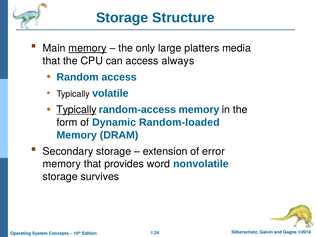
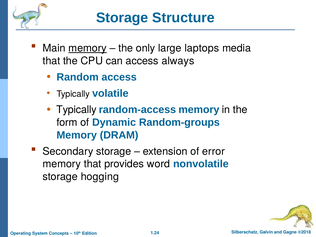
platters: platters -> laptops (202, 48)
Typically underline: present -> none (77, 110)
Random-loaded: Random-loaded -> Random-groups (179, 122)
survives: survives -> hogging (100, 177)
